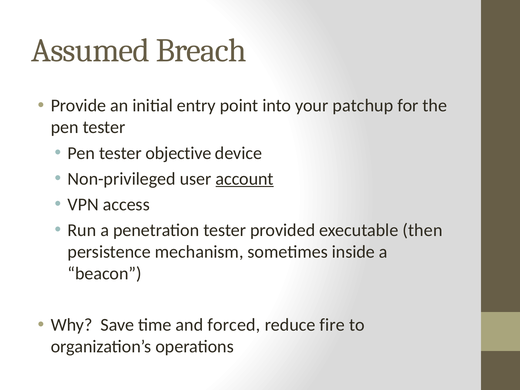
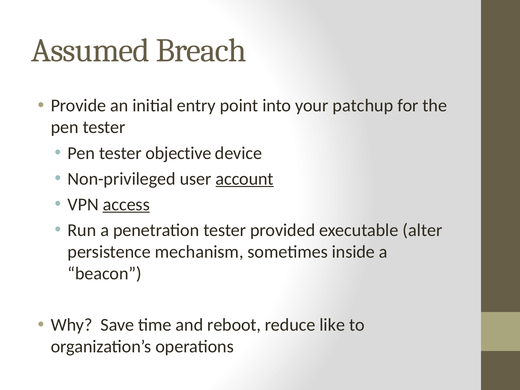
access underline: none -> present (126, 204)
then: then -> alter (423, 230)
forced: forced -> reboot (234, 325)
fire: fire -> like (332, 325)
